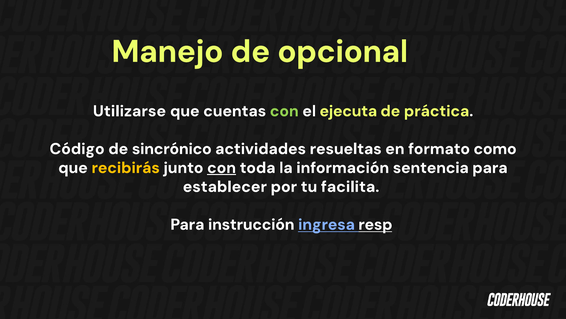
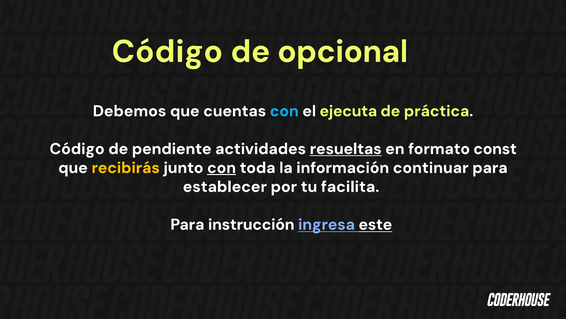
Manejo: Manejo -> Código (167, 51)
Utilizarse: Utilizarse -> Debemos (130, 111)
con colour: light green -> light blue (284, 111)
sincrónico: sincrónico -> pendiente (172, 149)
resueltas underline: none -> present (346, 149)
como: como -> const (495, 149)
sentencia: sentencia -> continuar (431, 167)
resp: resp -> este (375, 224)
